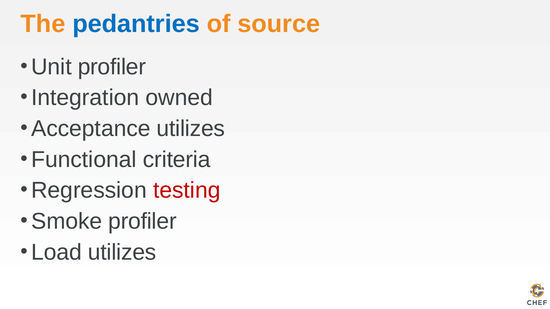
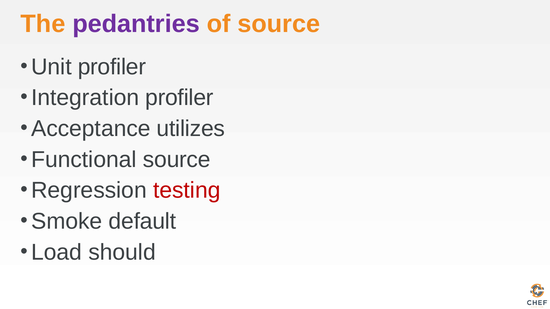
pedantries colour: blue -> purple (136, 24)
Integration owned: owned -> profiler (179, 98)
Functional criteria: criteria -> source (177, 160)
Smoke profiler: profiler -> default (142, 222)
Load utilizes: utilizes -> should (122, 253)
